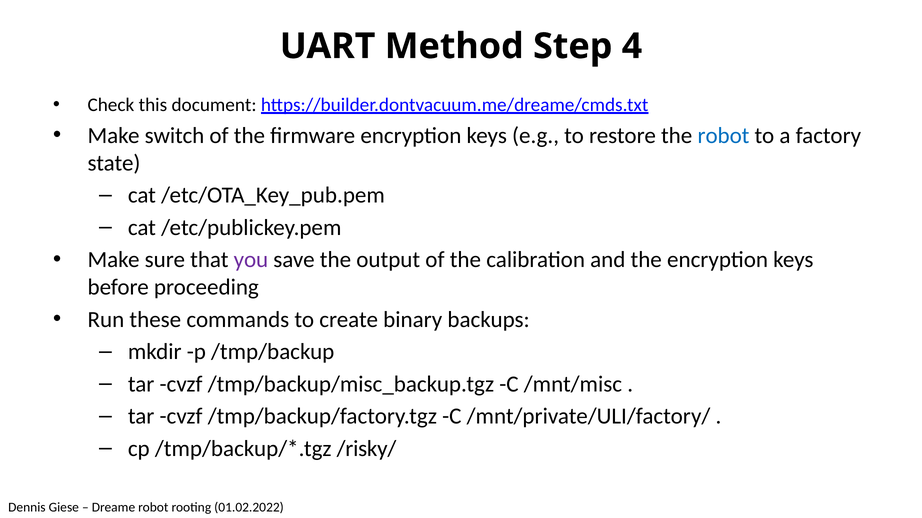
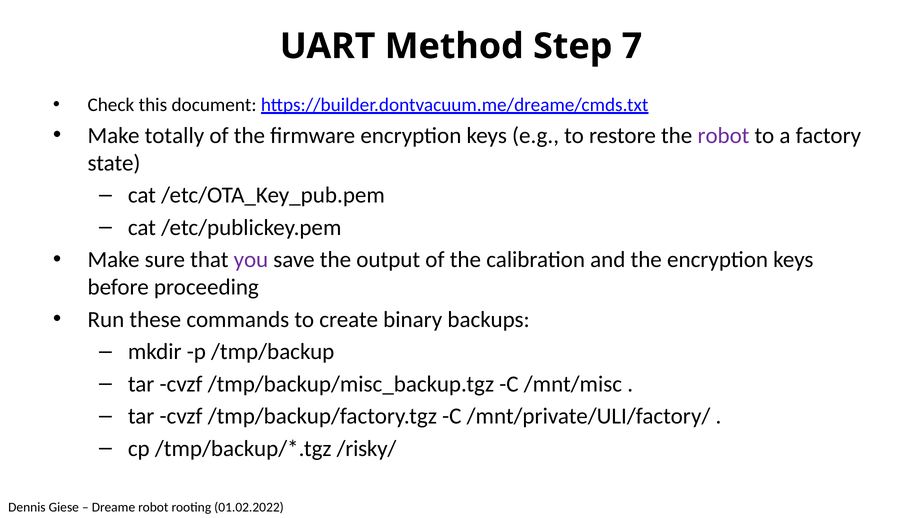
4: 4 -> 7 (632, 46)
switch: switch -> totally (174, 136)
robot colour: blue -> purple (723, 136)
